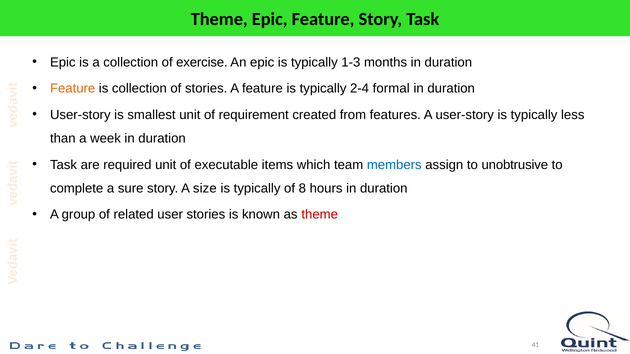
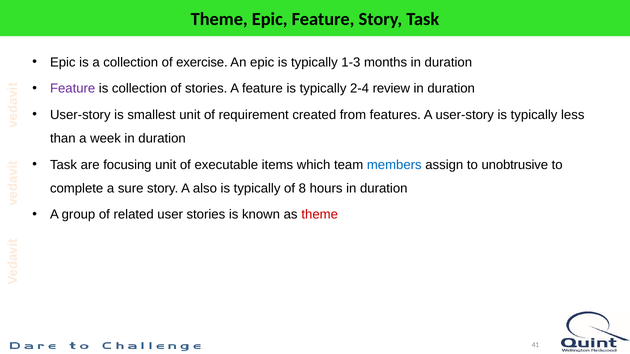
Feature colour: orange -> purple (73, 89)
formal: formal -> review (391, 89)
required: required -> focusing (127, 165)
size: size -> also (205, 189)
